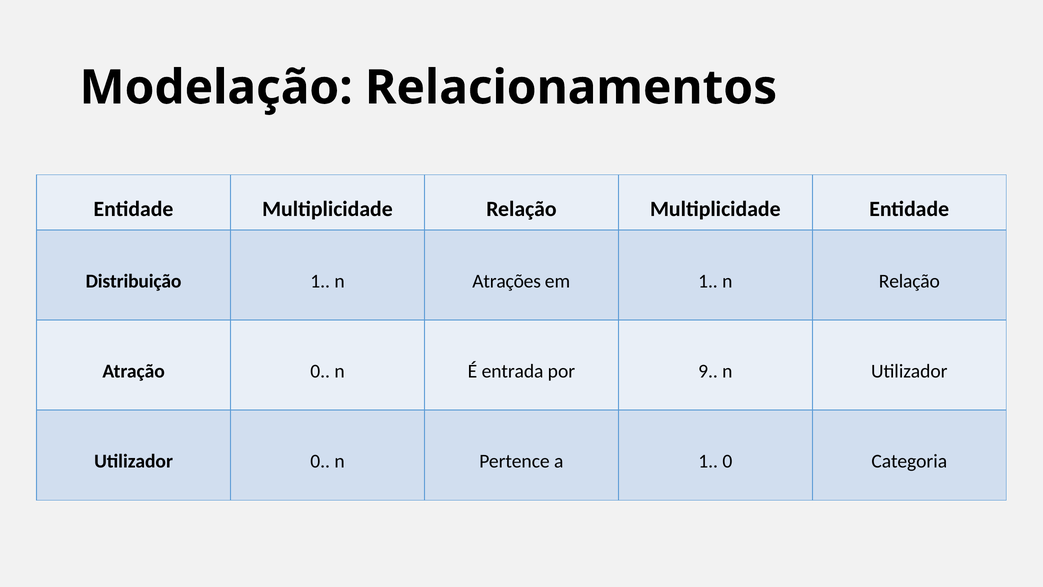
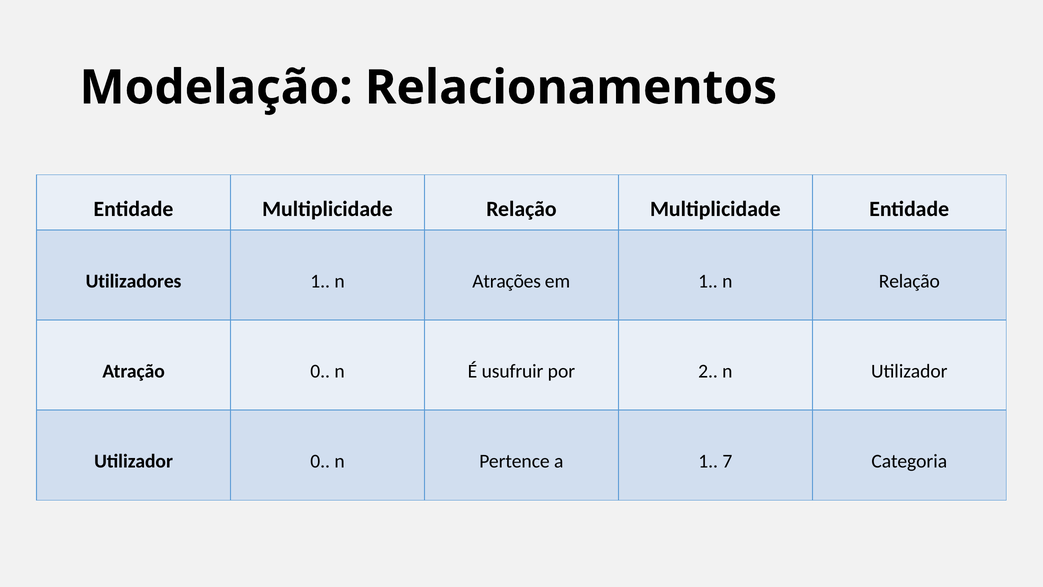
Distribuição: Distribuição -> Utilizadores (134, 281)
entrada: entrada -> usufruir (513, 371)
9: 9 -> 2 (708, 371)
1 0: 0 -> 7 (727, 461)
